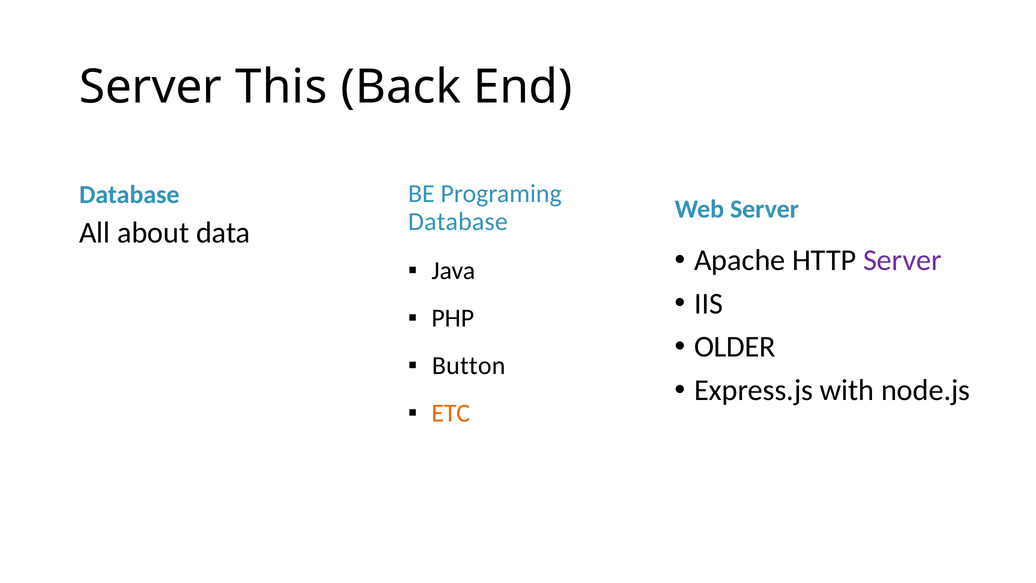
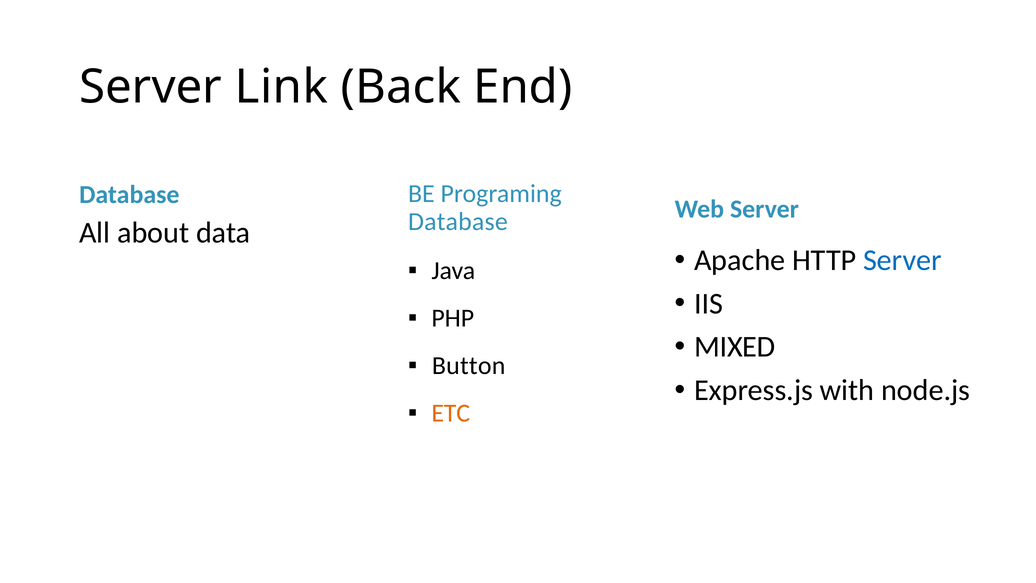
This: This -> Link (281, 87)
Server colour: purple -> blue (902, 260)
OLDER: OLDER -> MIXED (735, 347)
